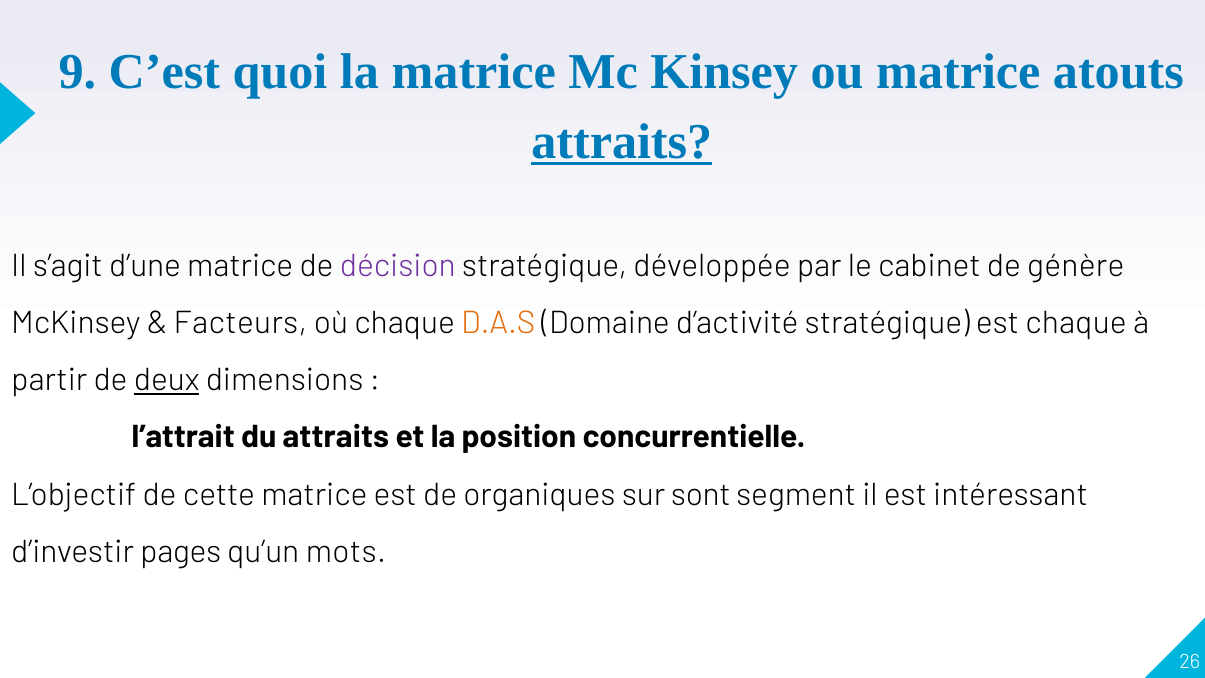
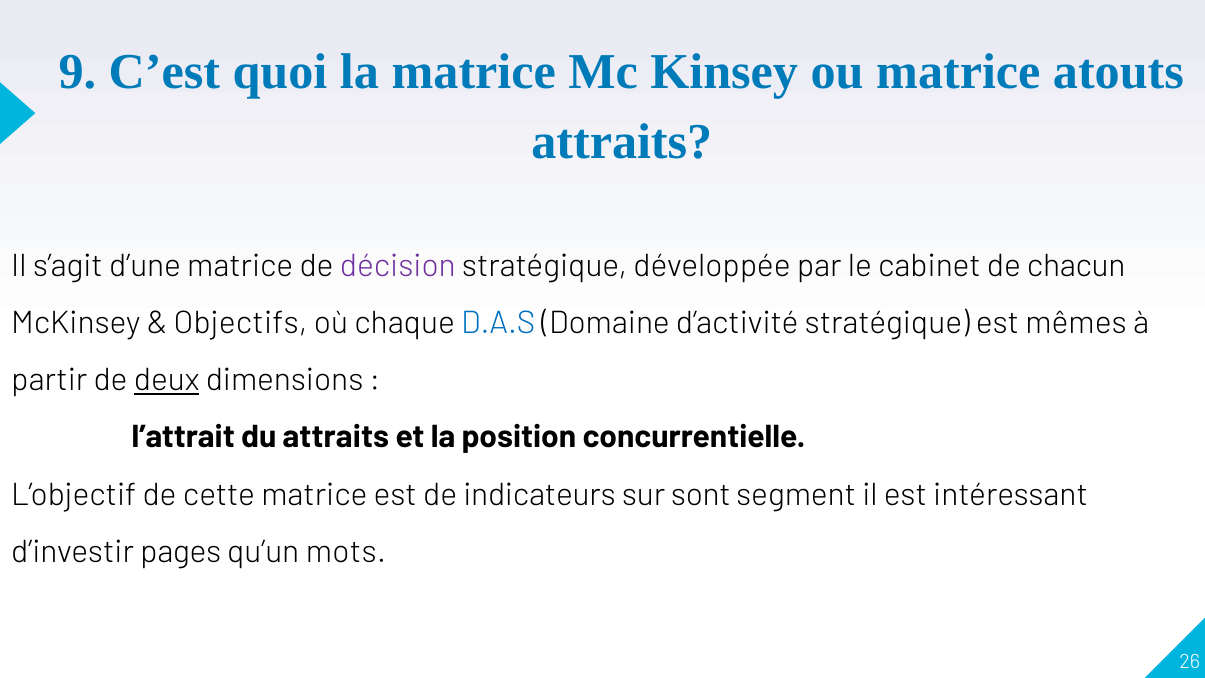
attraits underline: present -> none (622, 142)
génère: génère -> chacun (1076, 266)
Facteurs: Facteurs -> Objectifs (240, 323)
D.A.S colour: orange -> blue (498, 323)
est chaque: chaque -> mêmes (1076, 323)
organiques: organiques -> indicateurs (540, 495)
